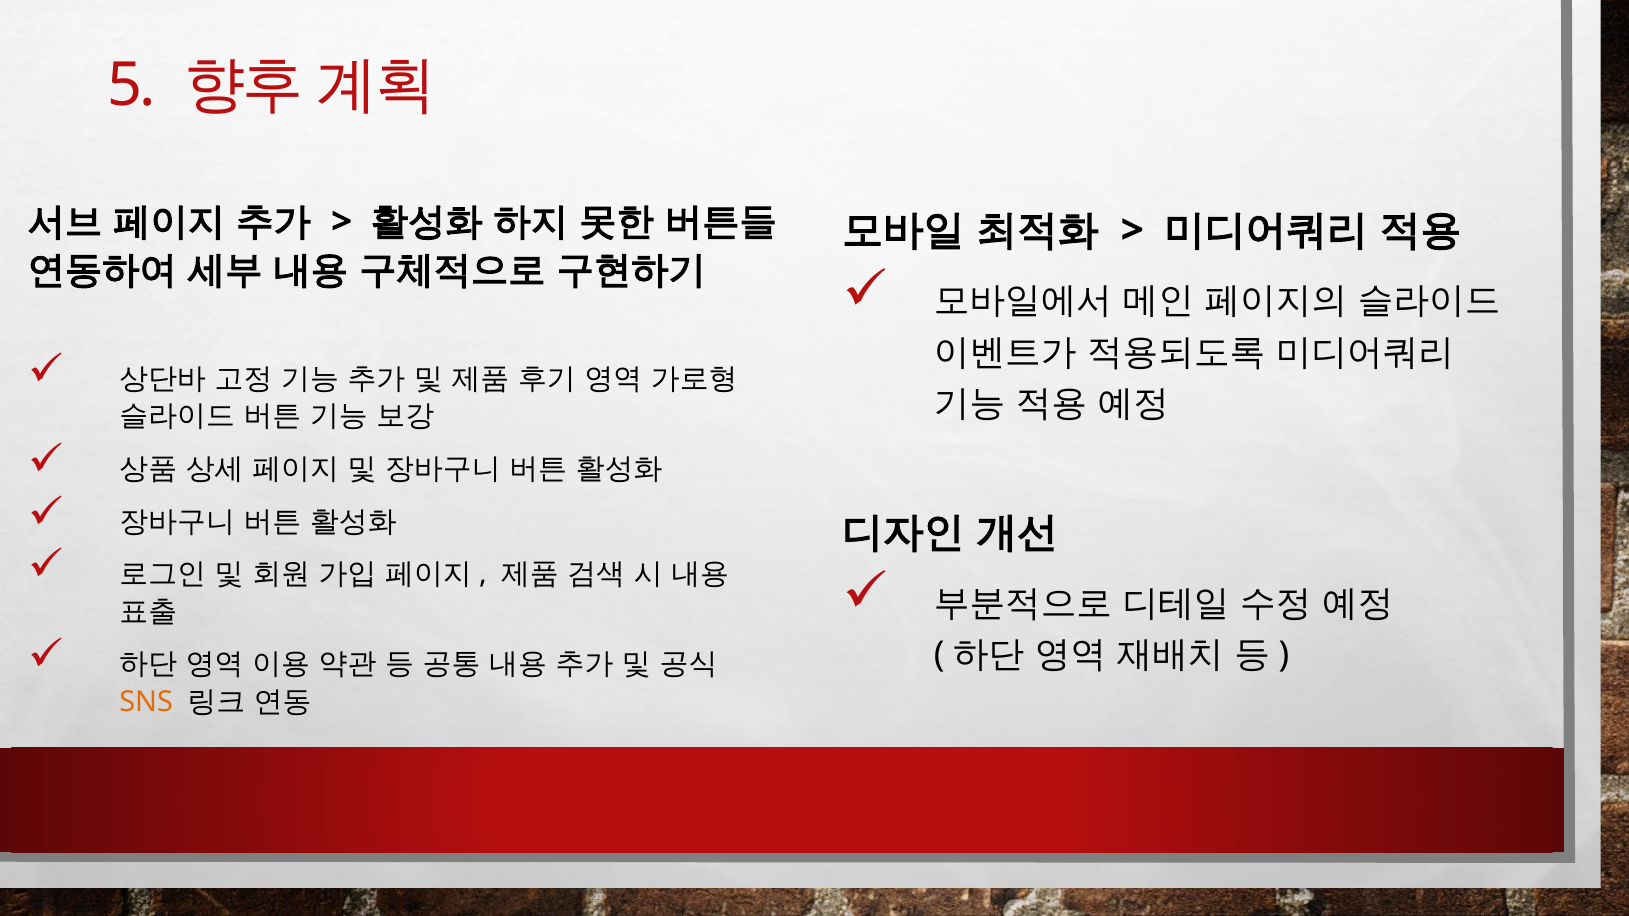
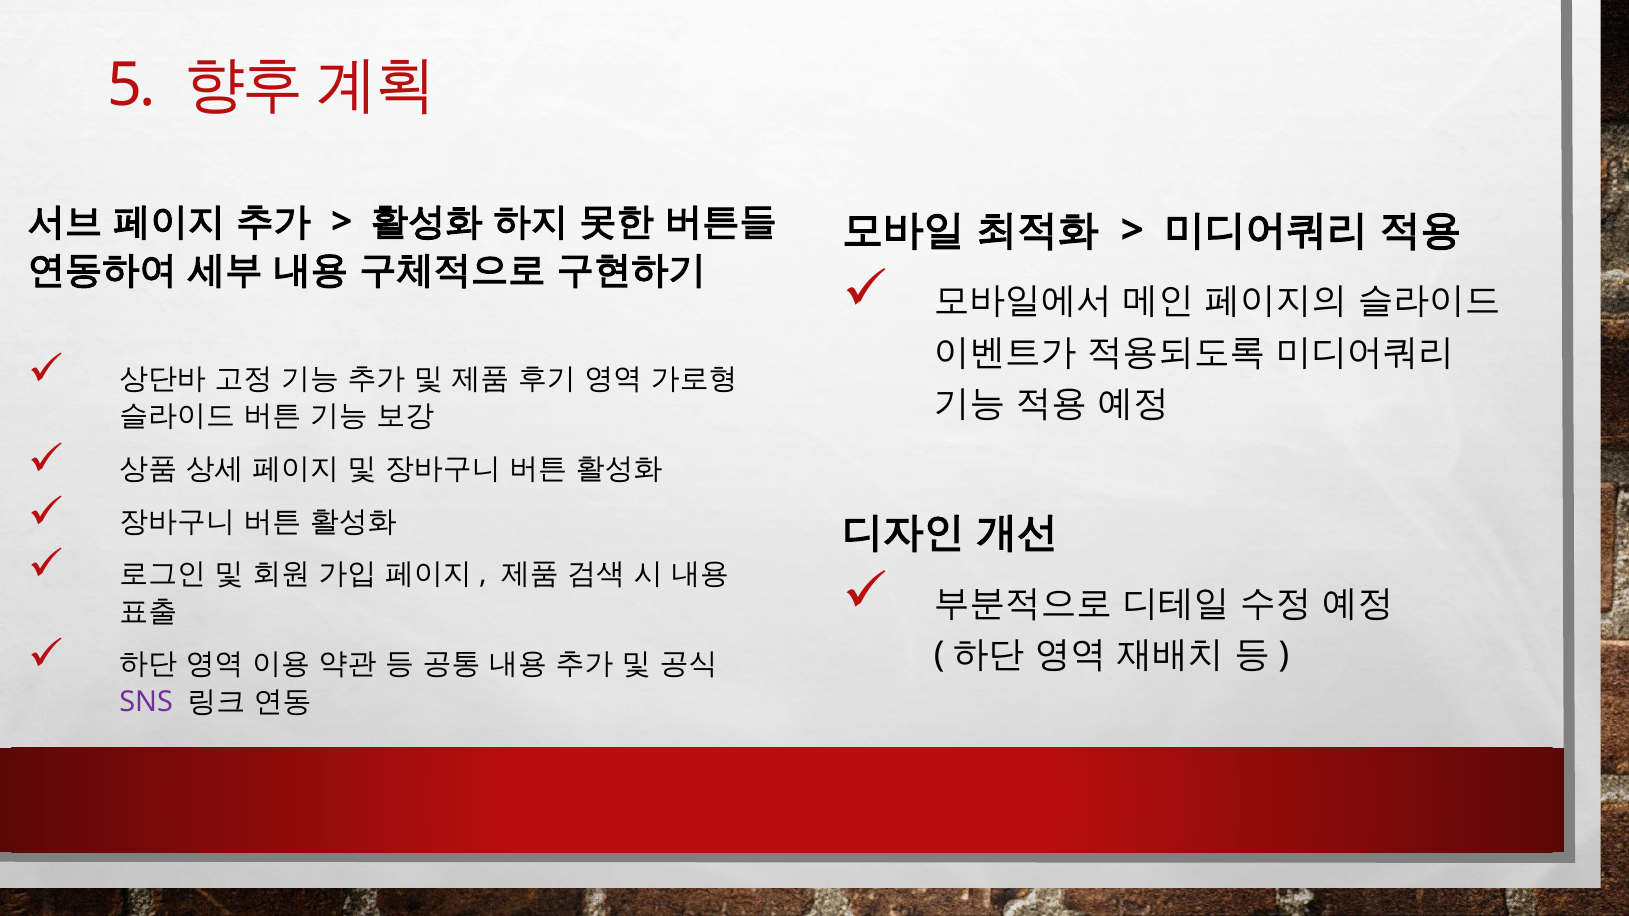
SNS colour: orange -> purple (146, 702)
